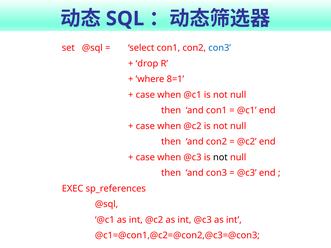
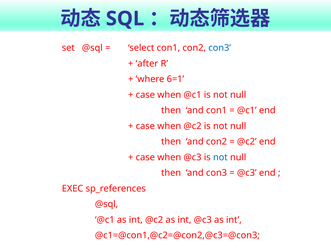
drop: drop -> after (147, 64)
8=1: 8=1 -> 6=1 (175, 79)
not colour: black -> blue (220, 157)
